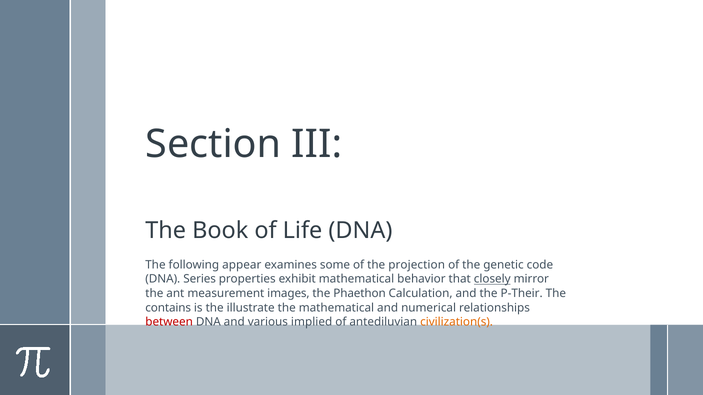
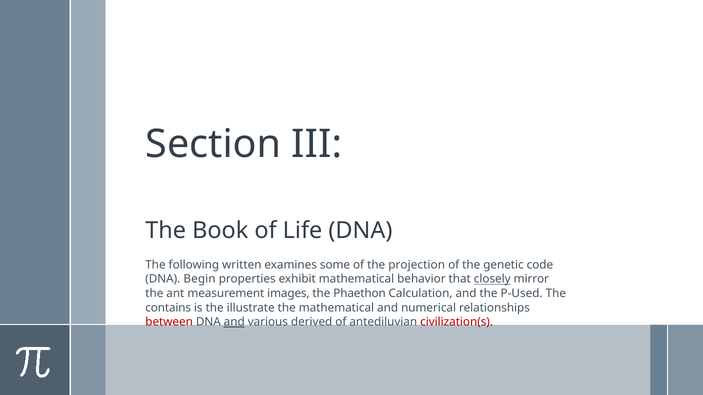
appear: appear -> written (242, 265)
Series: Series -> Begin (200, 280)
P-Their: P-Their -> P-Used (522, 294)
and underline: none -> present (234, 322)
implied: implied -> derived (312, 322)
civilization(s colour: orange -> red (457, 322)
